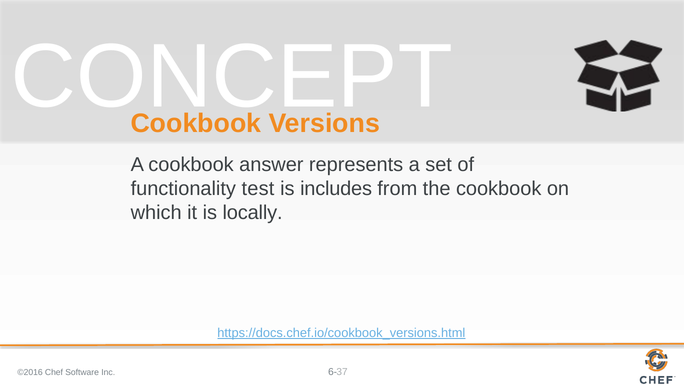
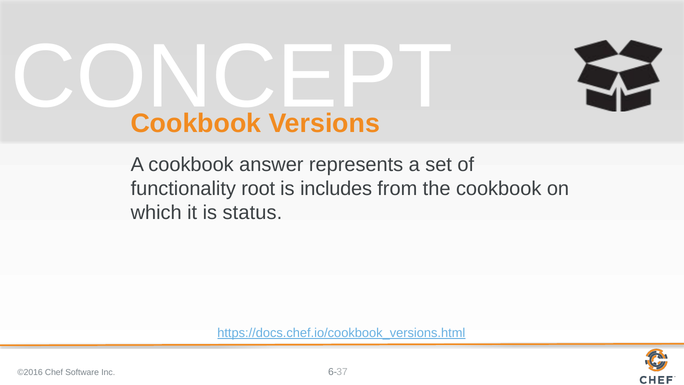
test: test -> root (258, 189)
locally: locally -> status (252, 213)
